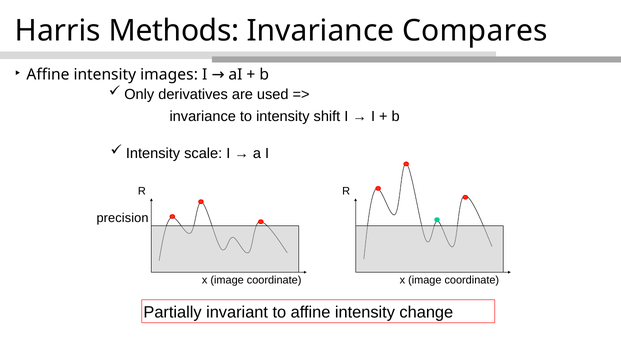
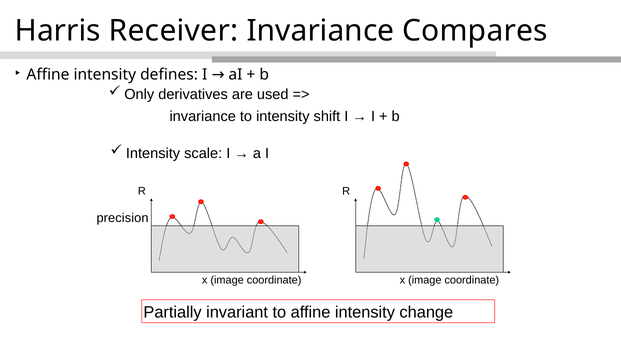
Methods: Methods -> Receiver (174, 31)
images: images -> defines (169, 74)
